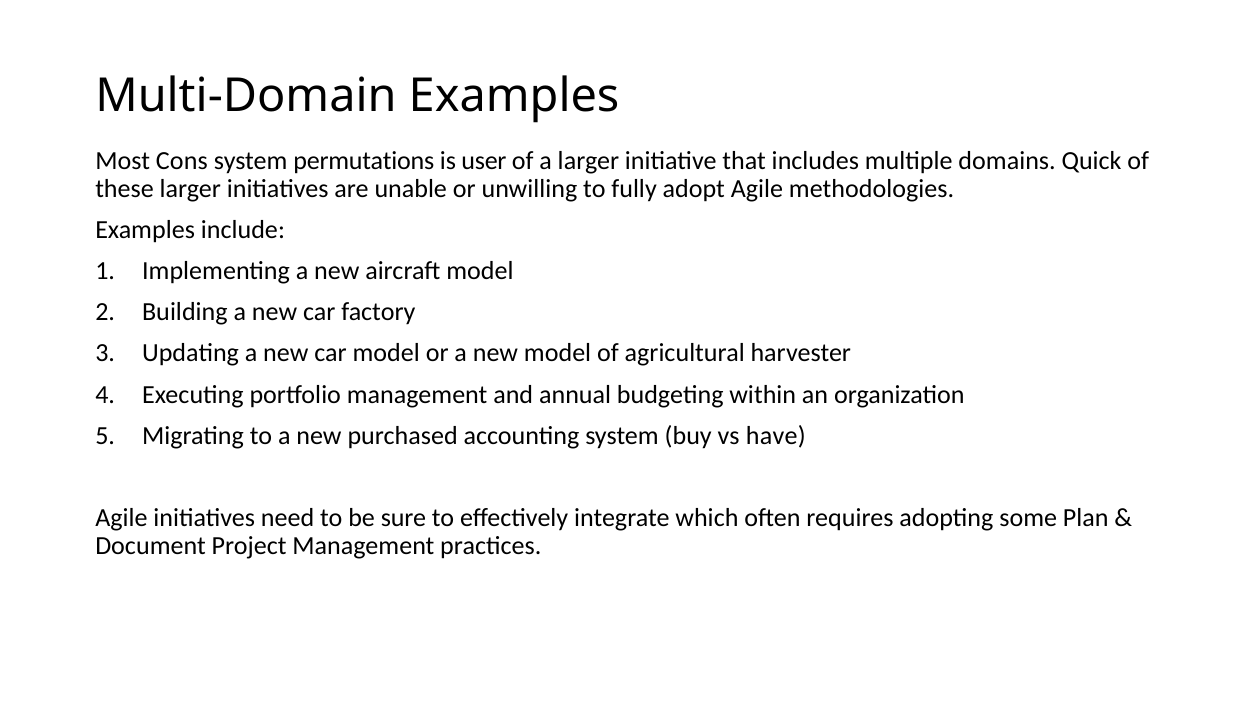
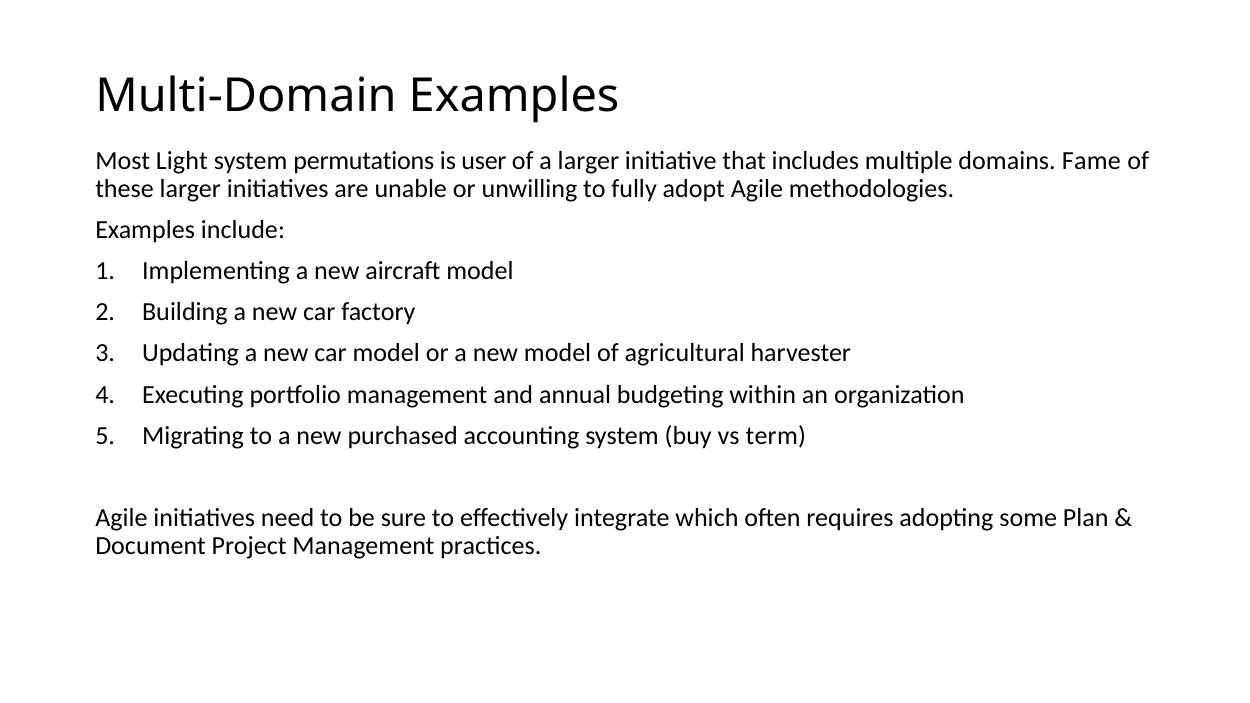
Cons: Cons -> Light (182, 160)
Quick: Quick -> Fame (1091, 160)
have: have -> term (776, 436)
